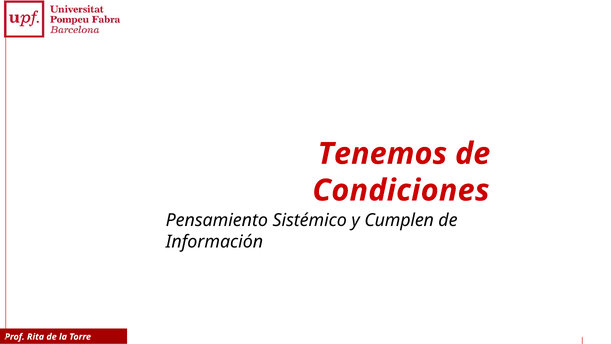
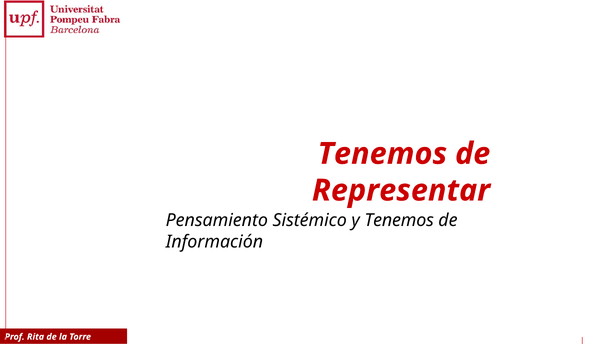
Condiciones: Condiciones -> Representar (401, 190)
y Cumplen: Cumplen -> Tenemos (399, 220)
